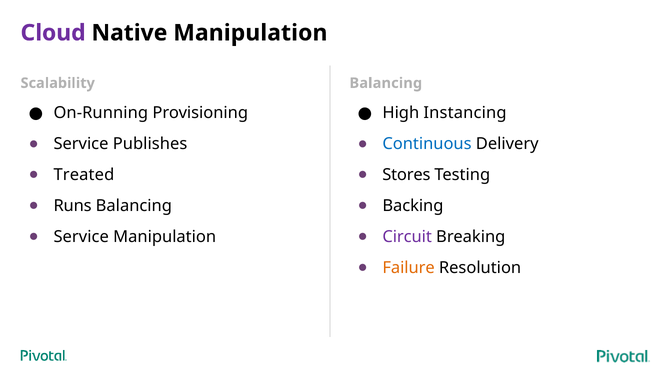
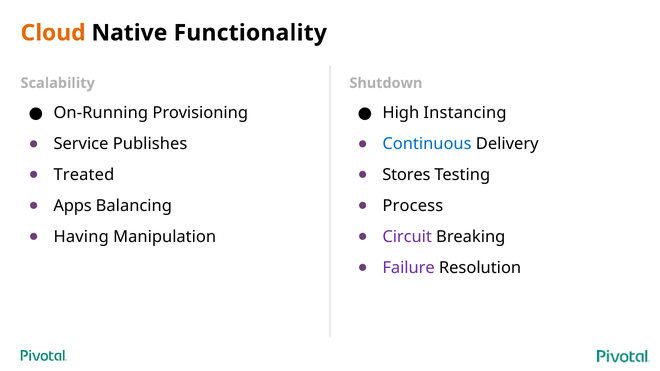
Cloud colour: purple -> orange (53, 33)
Native Manipulation: Manipulation -> Functionality (250, 33)
Balancing: Balancing -> Shutdown (386, 83)
Runs: Runs -> Apps (73, 206)
Backing: Backing -> Process (413, 206)
Service: Service -> Having (81, 237)
Failure colour: orange -> purple (409, 268)
